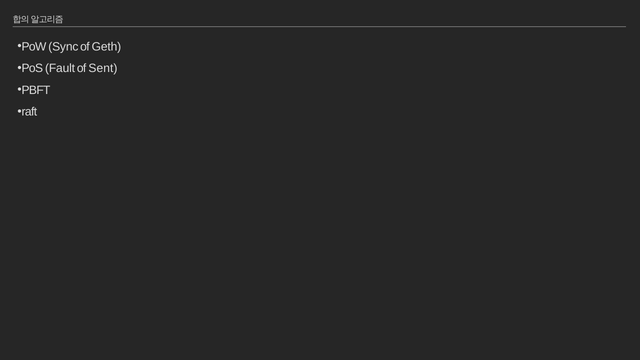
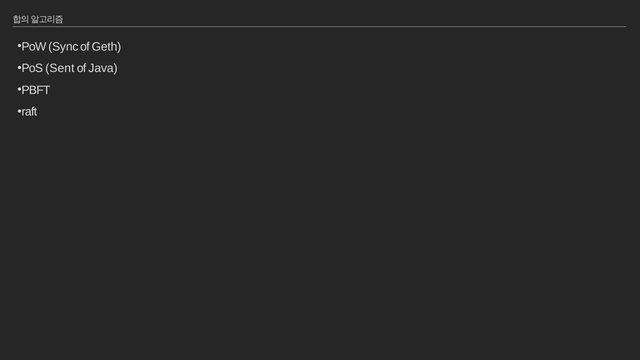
Fault: Fault -> Sent (60, 68)
Sent: Sent -> Java (103, 68)
